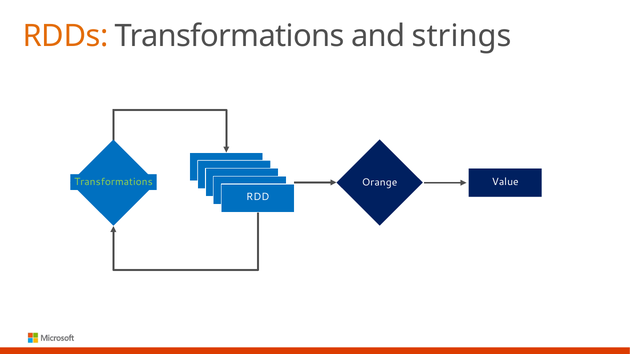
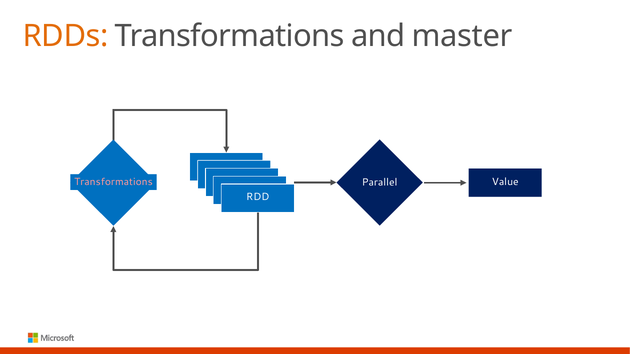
strings: strings -> master (462, 36)
Transformations colour: light green -> pink (113, 182)
Orange: Orange -> Parallel (380, 183)
